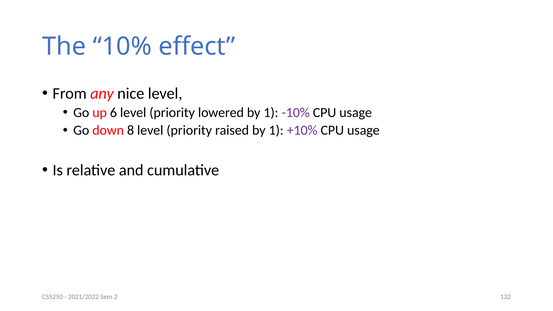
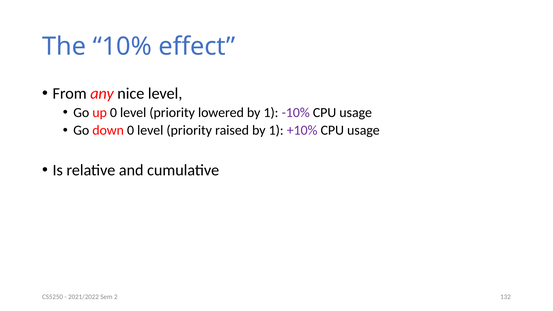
up 6: 6 -> 0 (113, 113)
down 8: 8 -> 0 (131, 130)
